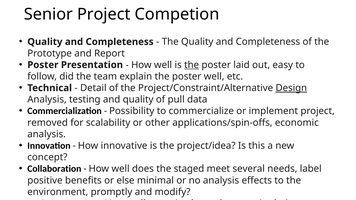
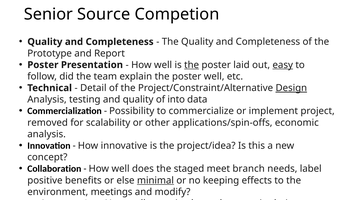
Senior Project: Project -> Source (104, 14)
easy underline: none -> present (283, 65)
pull: pull -> into (176, 100)
several: several -> branch (249, 169)
minimal underline: none -> present (155, 181)
no analysis: analysis -> keeping (221, 181)
promptly: promptly -> meetings (112, 192)
